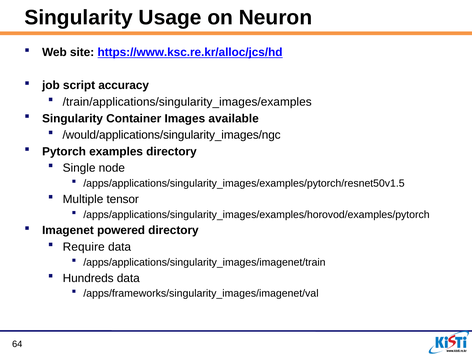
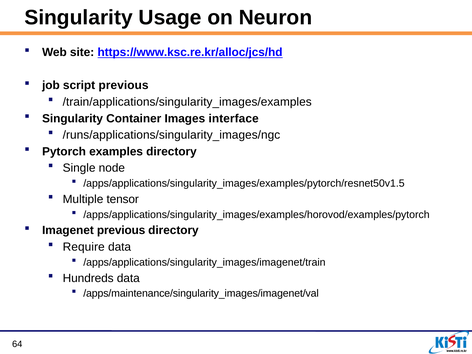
script accuracy: accuracy -> previous (124, 85)
available: available -> interface (234, 118)
/would/applications/singularity_images/ngc: /would/applications/singularity_images/ngc -> /runs/applications/singularity_images/ngc (171, 135)
Imagenet powered: powered -> previous (121, 230)
/apps/frameworks/singularity_images/imagenet/val: /apps/frameworks/singularity_images/imagenet/val -> /apps/maintenance/singularity_images/imagenet/val (201, 294)
